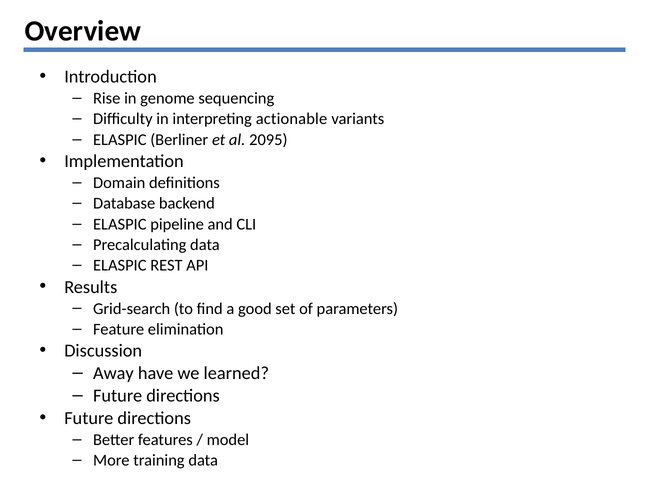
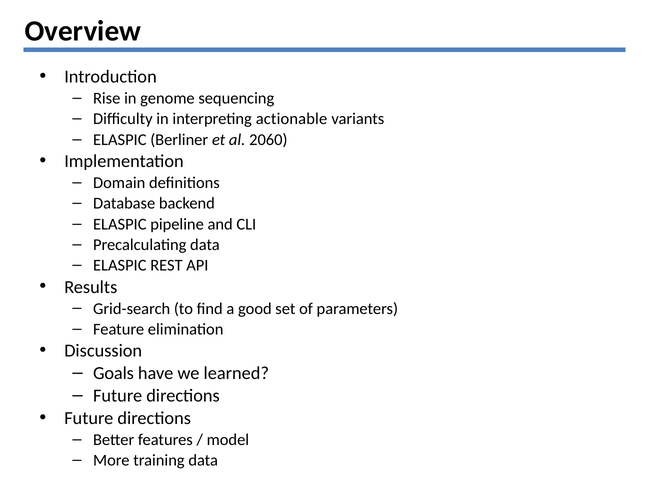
2095: 2095 -> 2060 (268, 140)
Away: Away -> Goals (113, 373)
